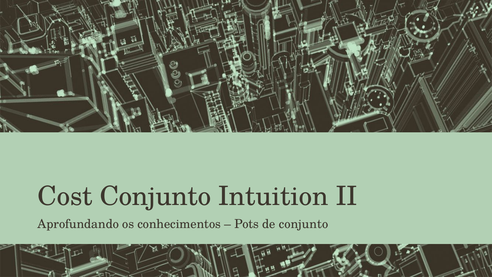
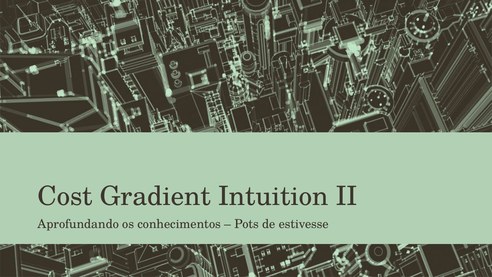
Cost Conjunto: Conjunto -> Gradient (155, 196)
de conjunto: conjunto -> estivesse (304, 224)
